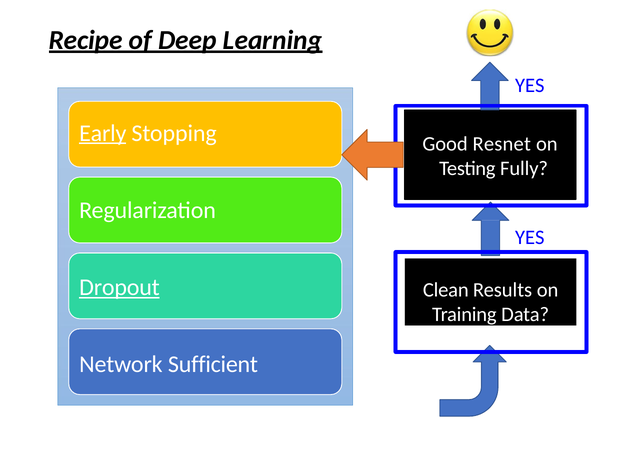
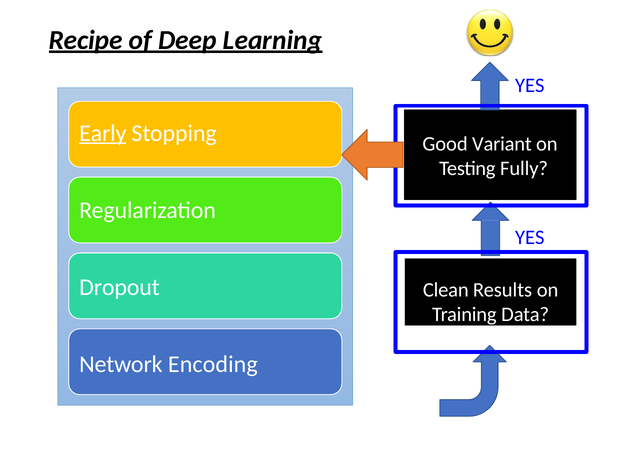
Resnet: Resnet -> Variant (502, 144)
Dropout underline: present -> none (119, 287)
Sufficient: Sufficient -> Encoding (213, 364)
